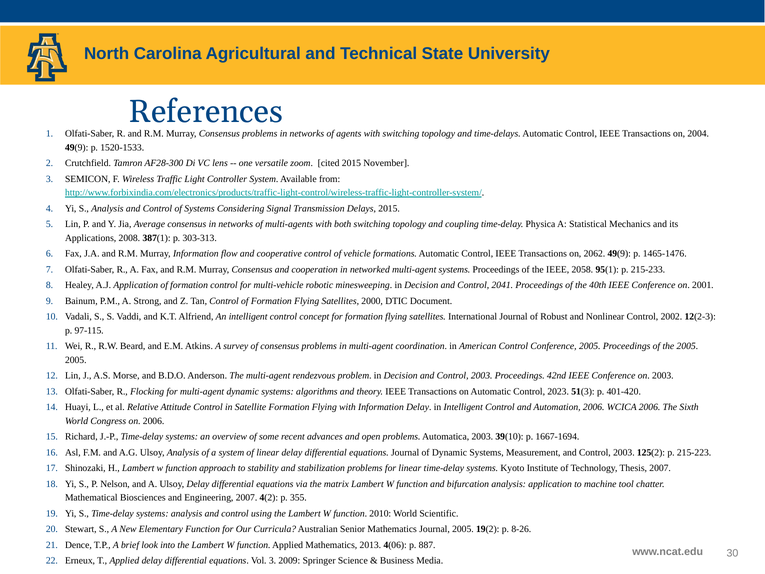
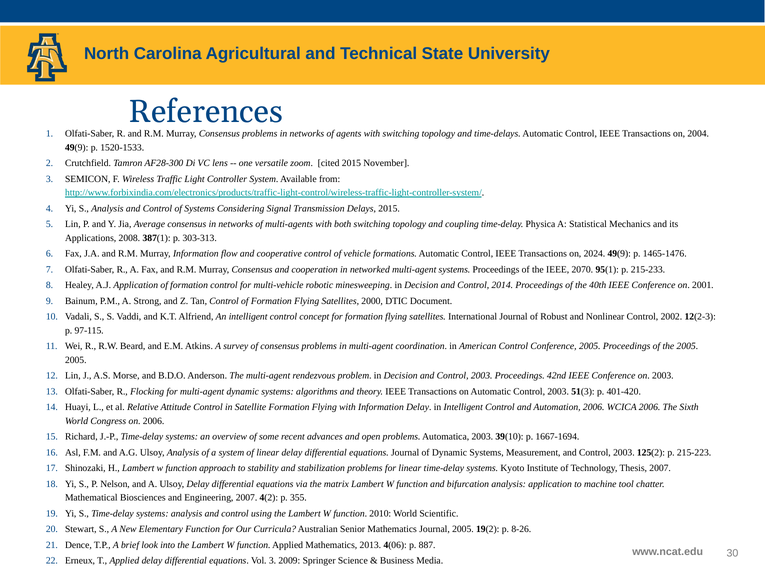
2062: 2062 -> 2024 (594, 254)
2058: 2058 -> 2070 (582, 269)
2041: 2041 -> 2014 (502, 285)
Automatic Control 2023: 2023 -> 2003 (558, 391)
